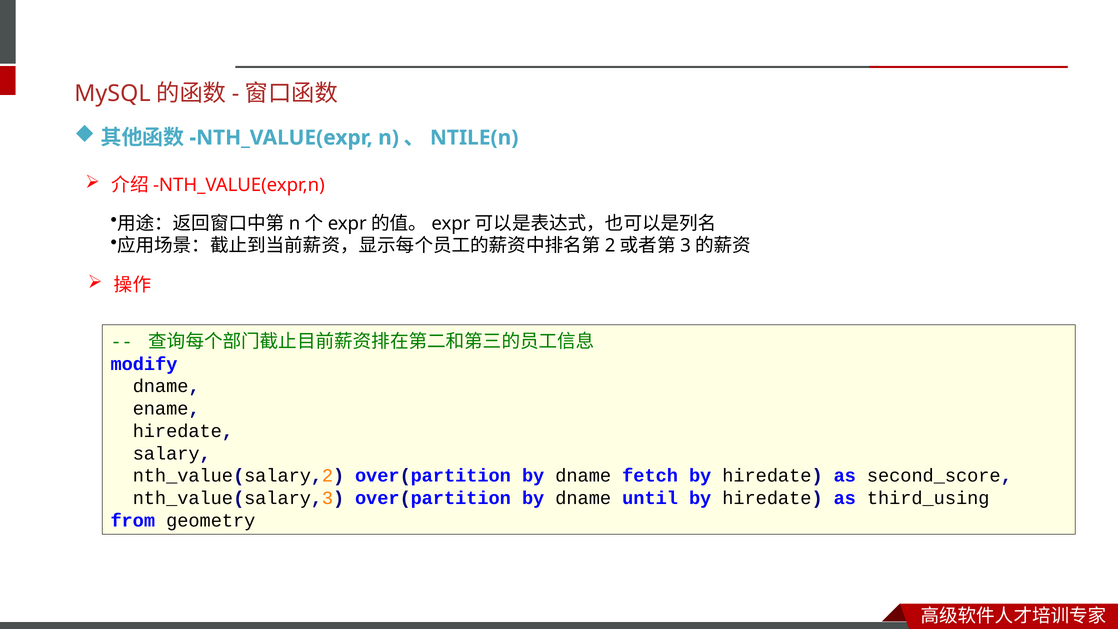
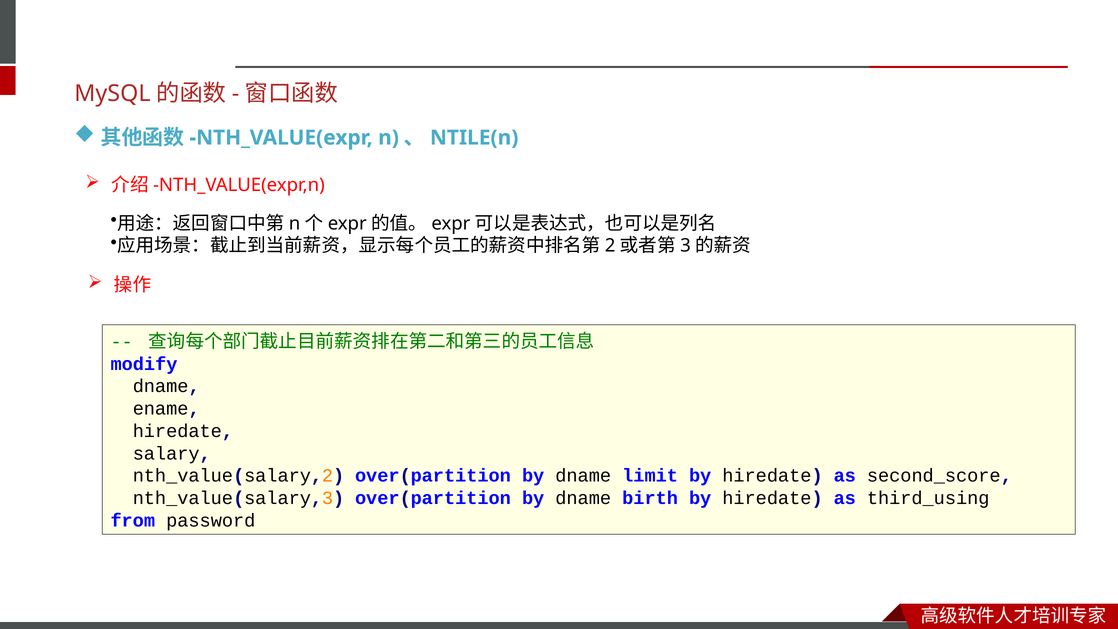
fetch: fetch -> limit (650, 476)
until: until -> birth (650, 498)
geometry: geometry -> password (211, 520)
